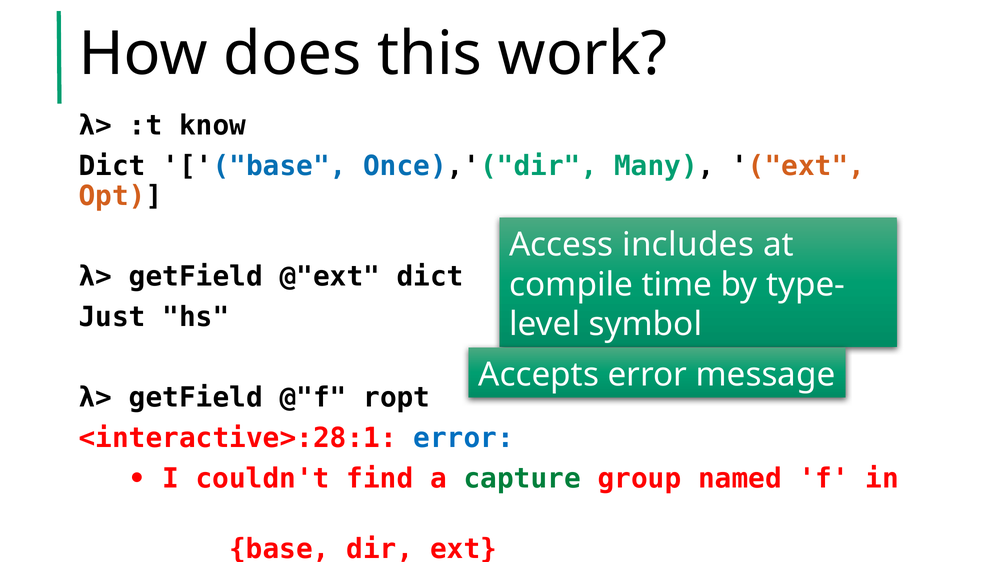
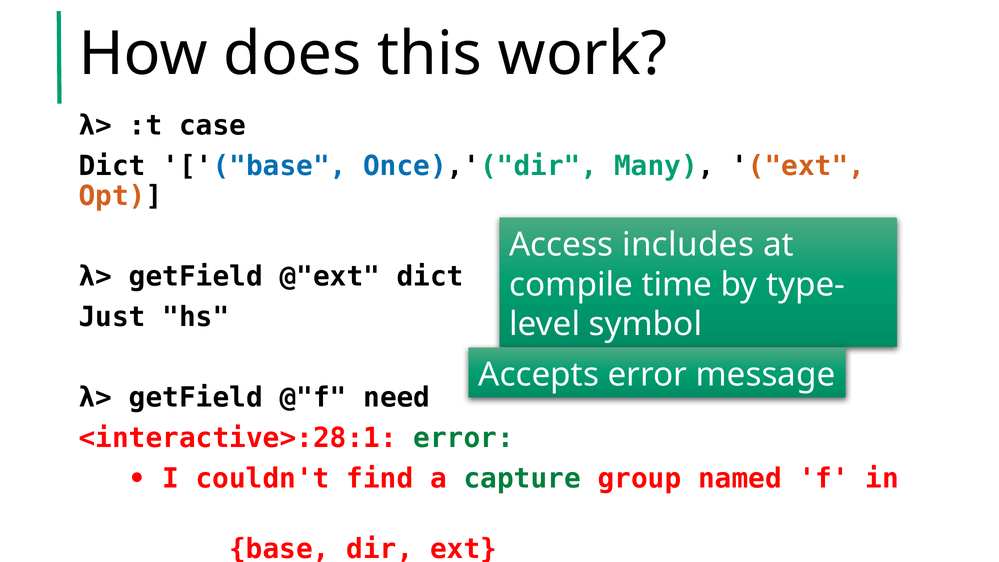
know: know -> case (213, 125)
ropt: ropt -> need (397, 398)
error colour: blue -> green (464, 438)
